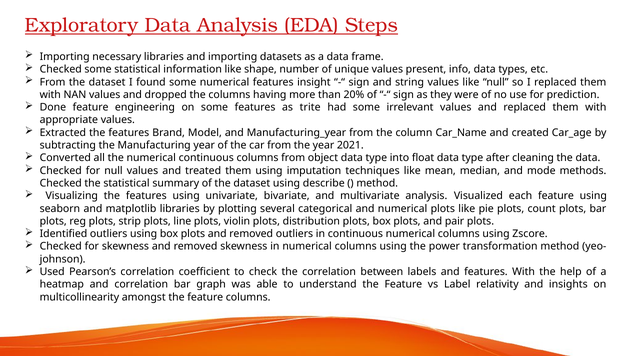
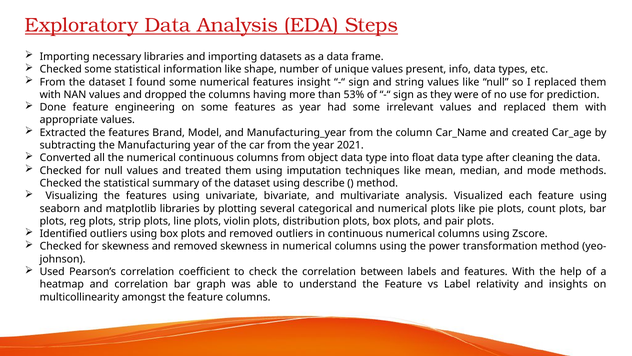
20%: 20% -> 53% (354, 95)
as trite: trite -> year (310, 107)
